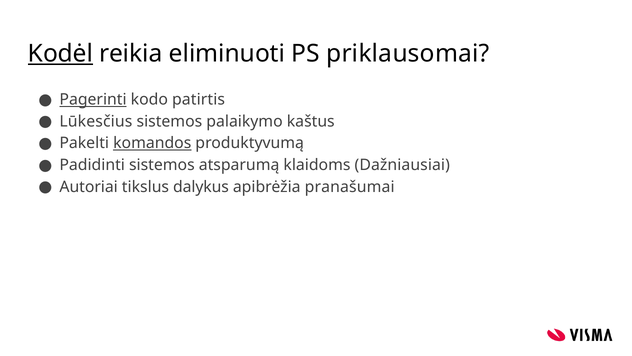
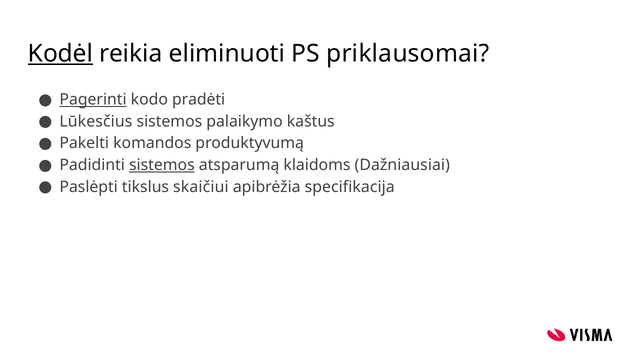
patirtis: patirtis -> pradėti (199, 99)
komandos underline: present -> none (152, 143)
sistemos underline: none -> present (162, 165)
Autoriai: Autoriai -> Paslėpti (89, 187)
dalykus: dalykus -> skaičiui (201, 187)
pranašumai: pranašumai -> specifikacija (350, 187)
